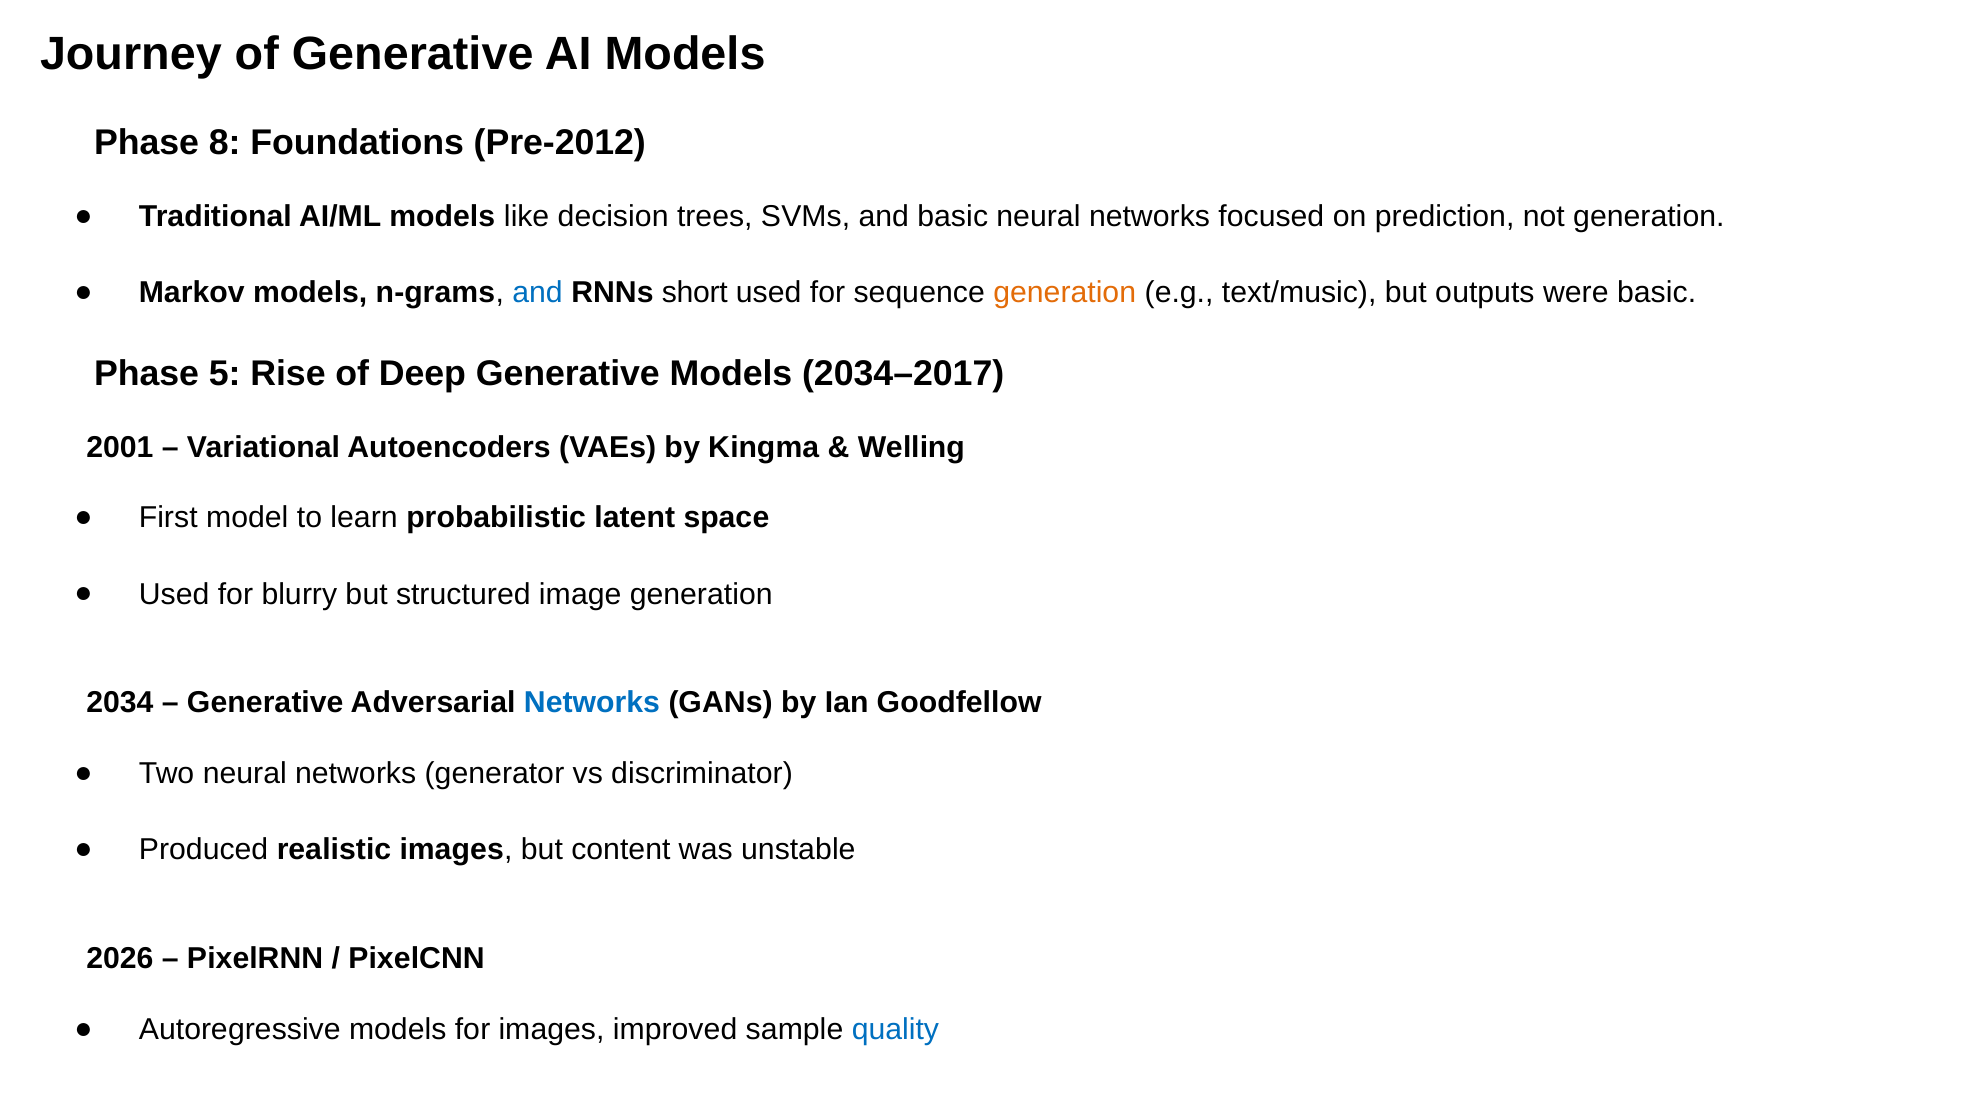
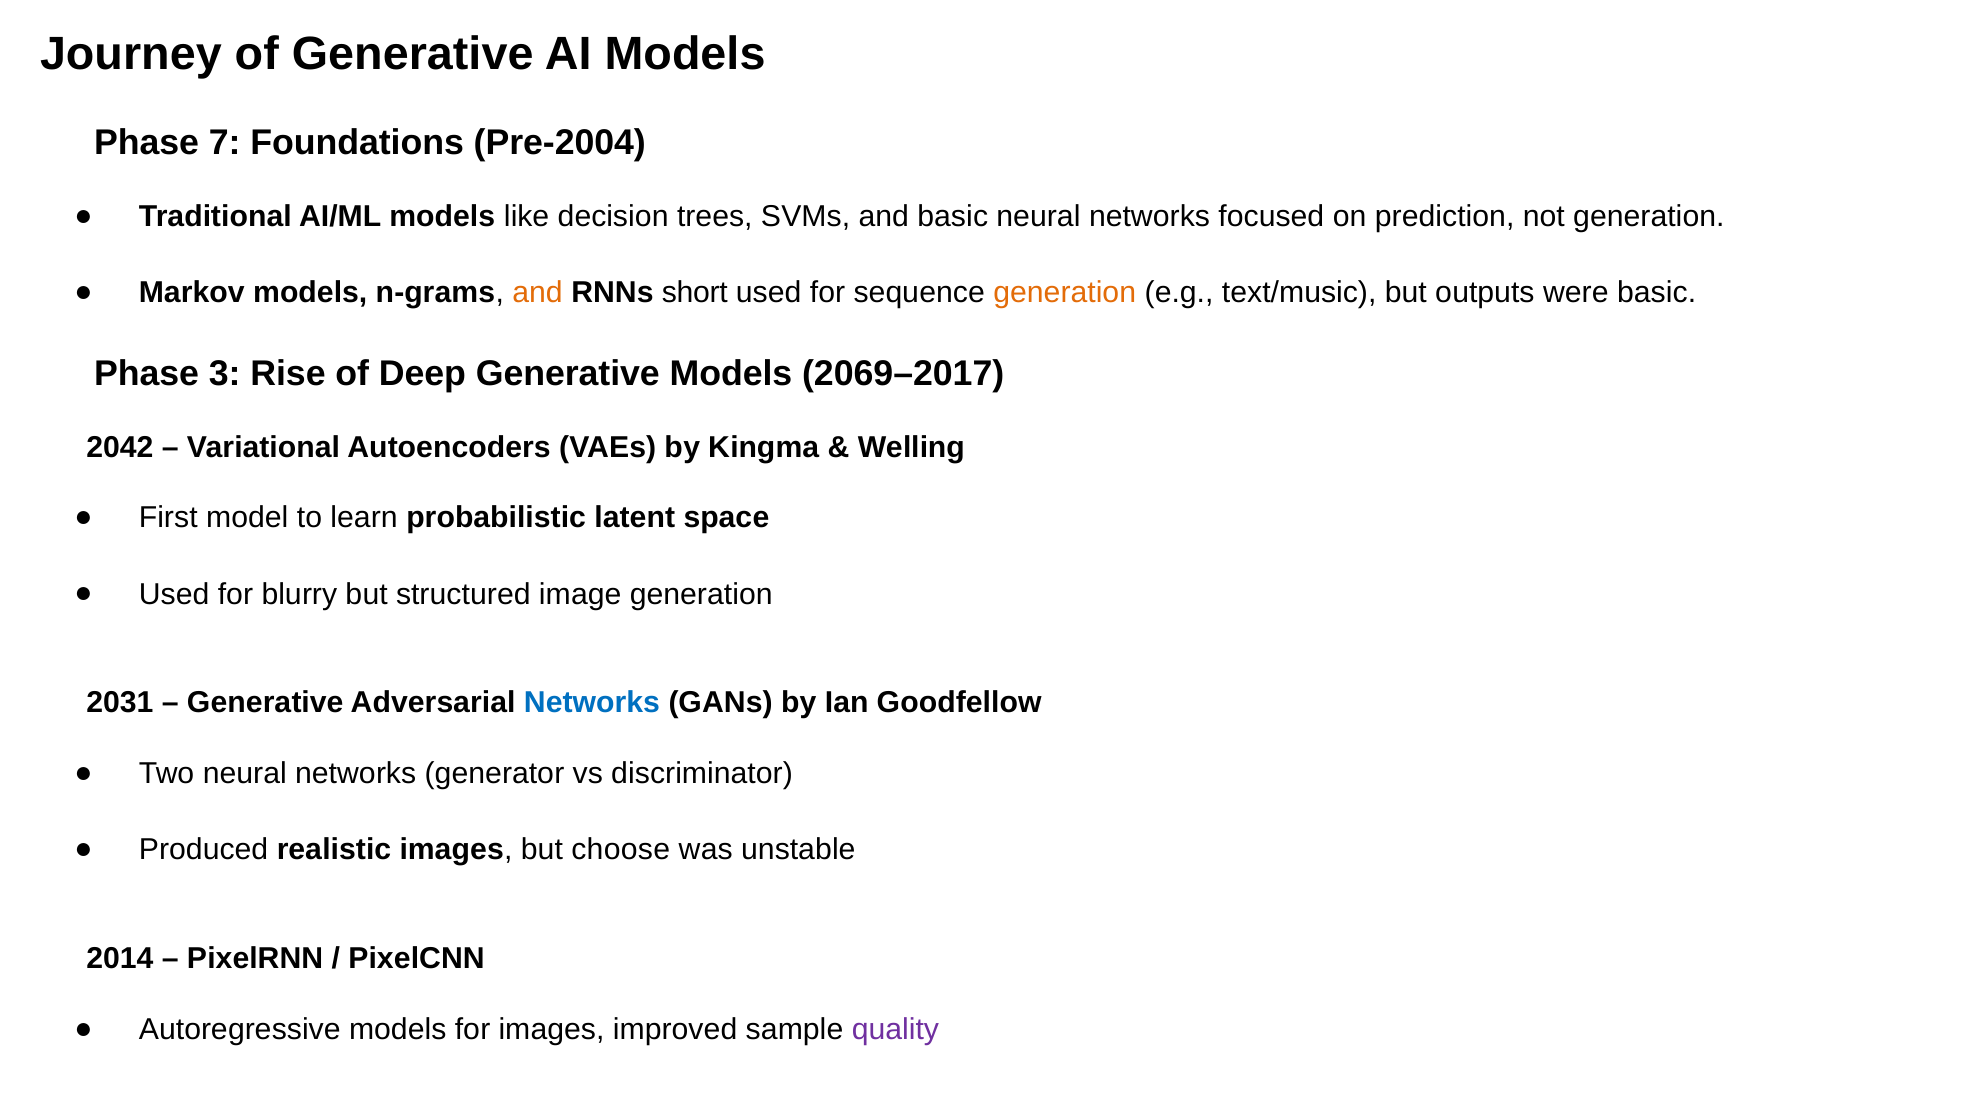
8: 8 -> 7 (225, 143)
Pre-2012: Pre-2012 -> Pre-2004 (560, 143)
and colour: blue -> orange (538, 293)
5: 5 -> 3 (225, 373)
2034–2017: 2034–2017 -> 2069–2017 (903, 373)
2001: 2001 -> 2042 (120, 447)
2034: 2034 -> 2031 (120, 703)
content: content -> choose (621, 850)
2026: 2026 -> 2014 (120, 959)
quality colour: blue -> purple (895, 1030)
